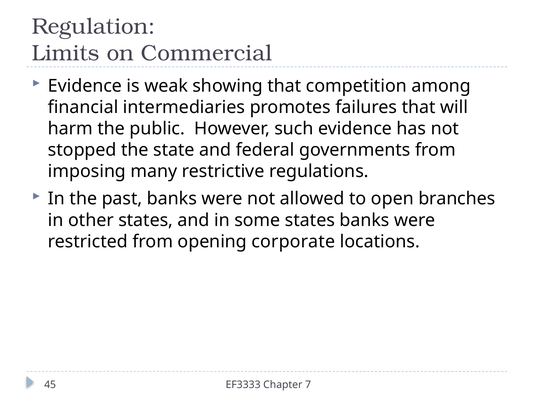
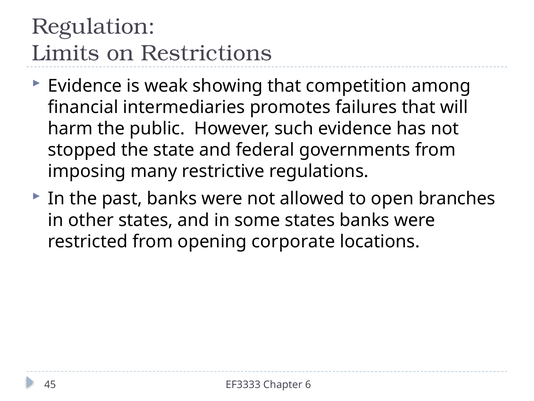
Commercial: Commercial -> Restrictions (207, 53)
7: 7 -> 6 (308, 384)
